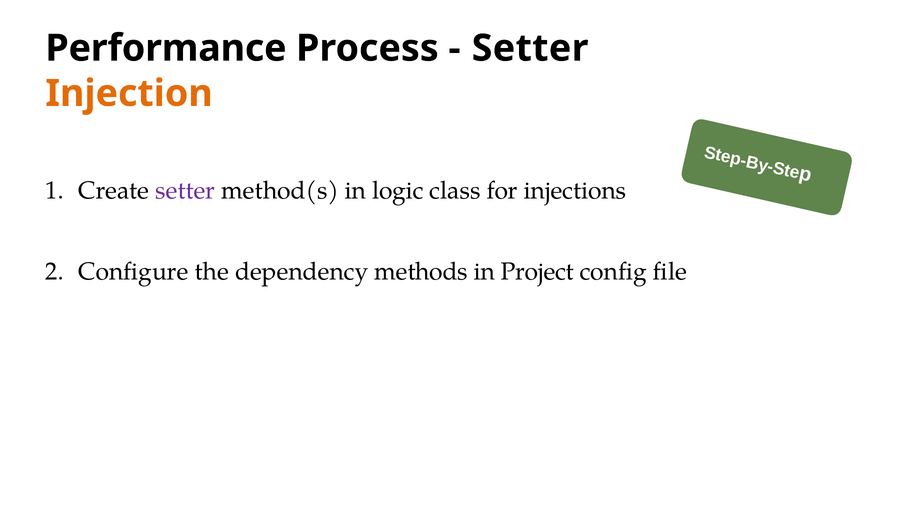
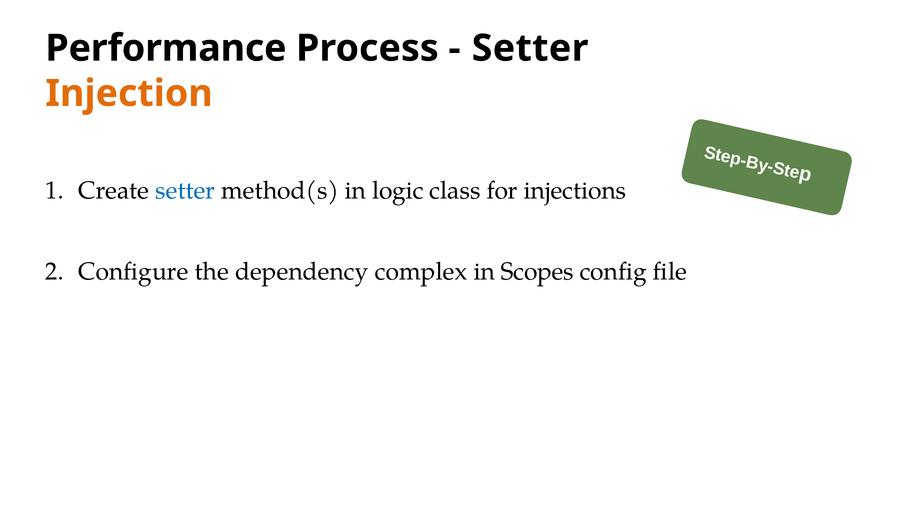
setter colour: purple -> blue (185, 191)
methods: methods -> complex (421, 272)
Project: Project -> Scopes (537, 272)
